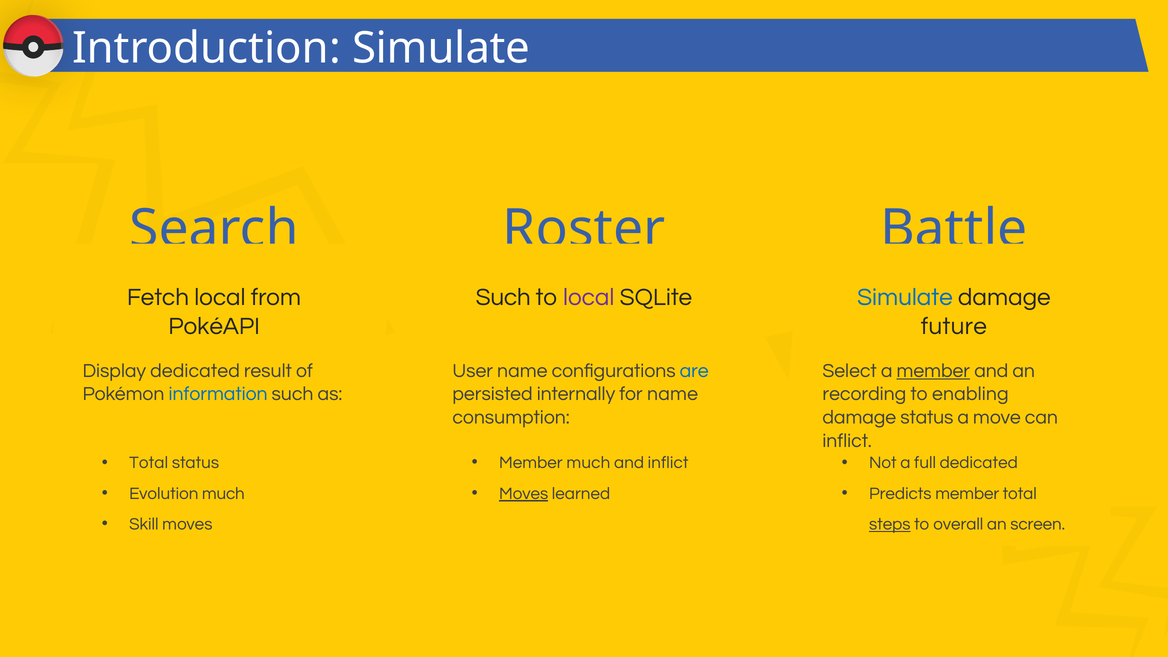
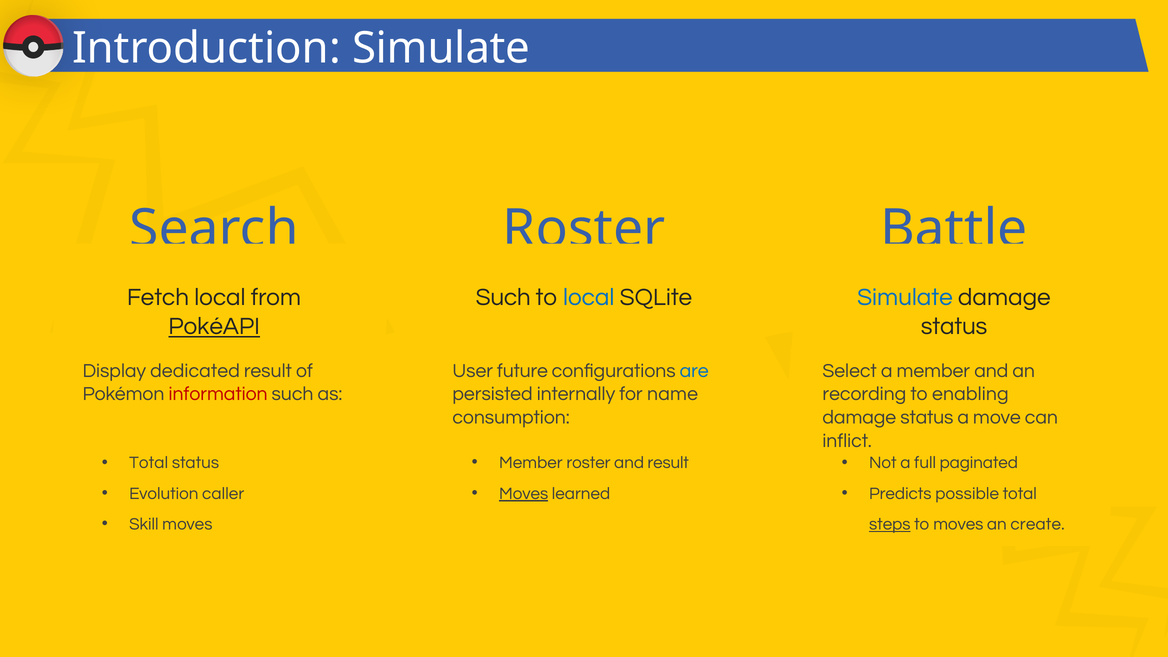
local colour: purple -> blue (589, 297)
PokéAPI underline: none -> present (214, 326)
future: future -> status (954, 326)
member underline: present -> none (933, 371)
User name: name -> future (522, 371)
information colour: blue -> red (218, 394)
Member much: much -> roster (588, 463)
and inflict: inflict -> result (668, 463)
full dedicated: dedicated -> paginated (979, 463)
Evolution much: much -> caller (223, 493)
Predicts member: member -> possible (967, 493)
to overall: overall -> moves (958, 524)
screen: screen -> create (1038, 524)
